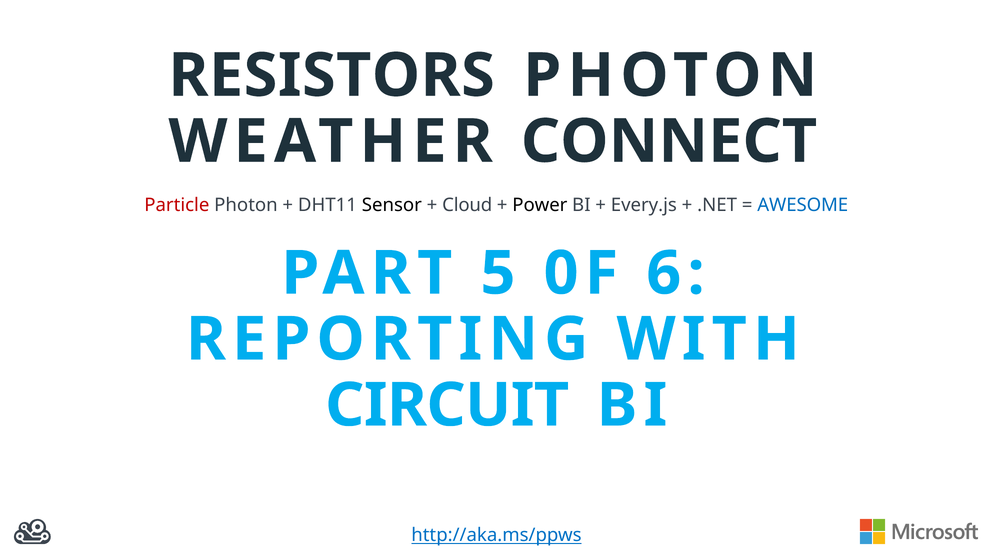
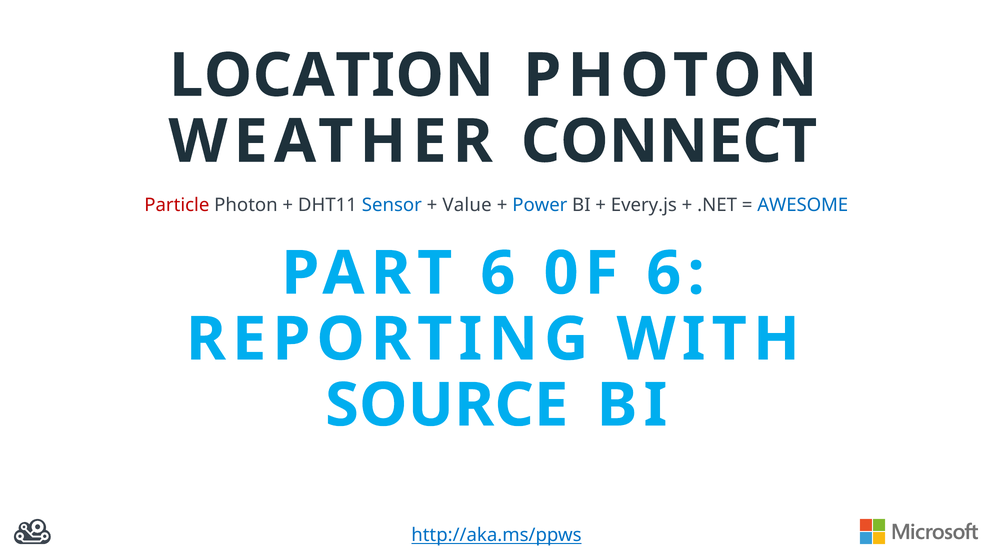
RESISTORS: RESISTORS -> LOCATION (332, 76)
Sensor colour: black -> blue (392, 205)
Cloud: Cloud -> Value (467, 205)
Power colour: black -> blue (540, 205)
PART 5: 5 -> 6 (498, 273)
CIRCUIT: CIRCUIT -> SOURCE (447, 405)
